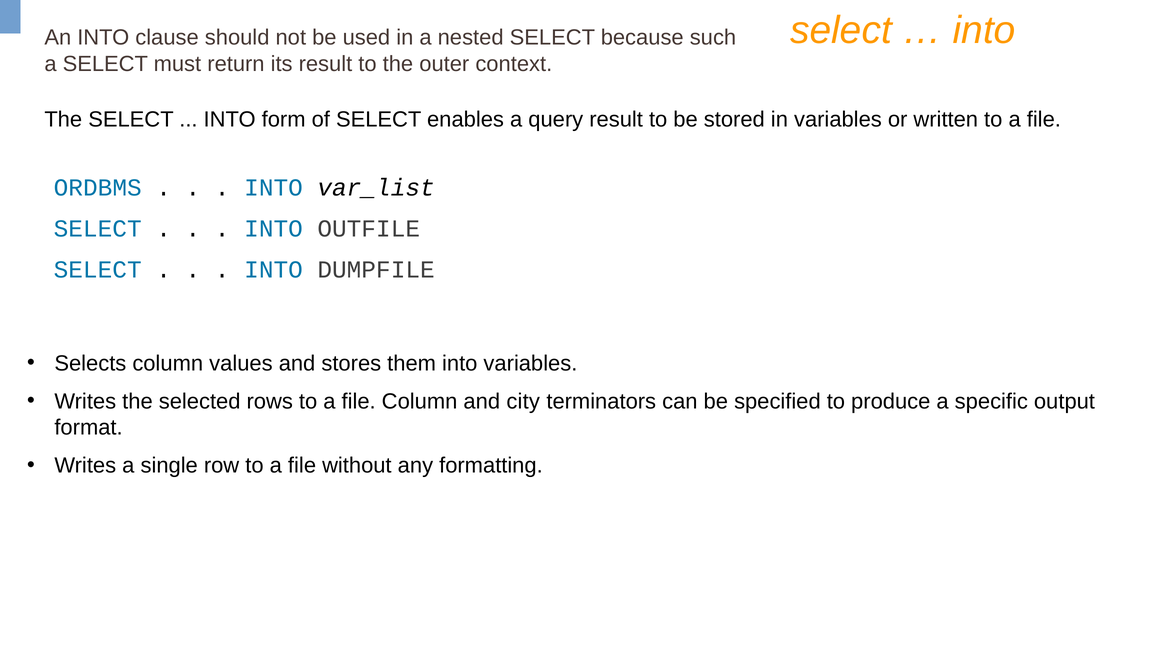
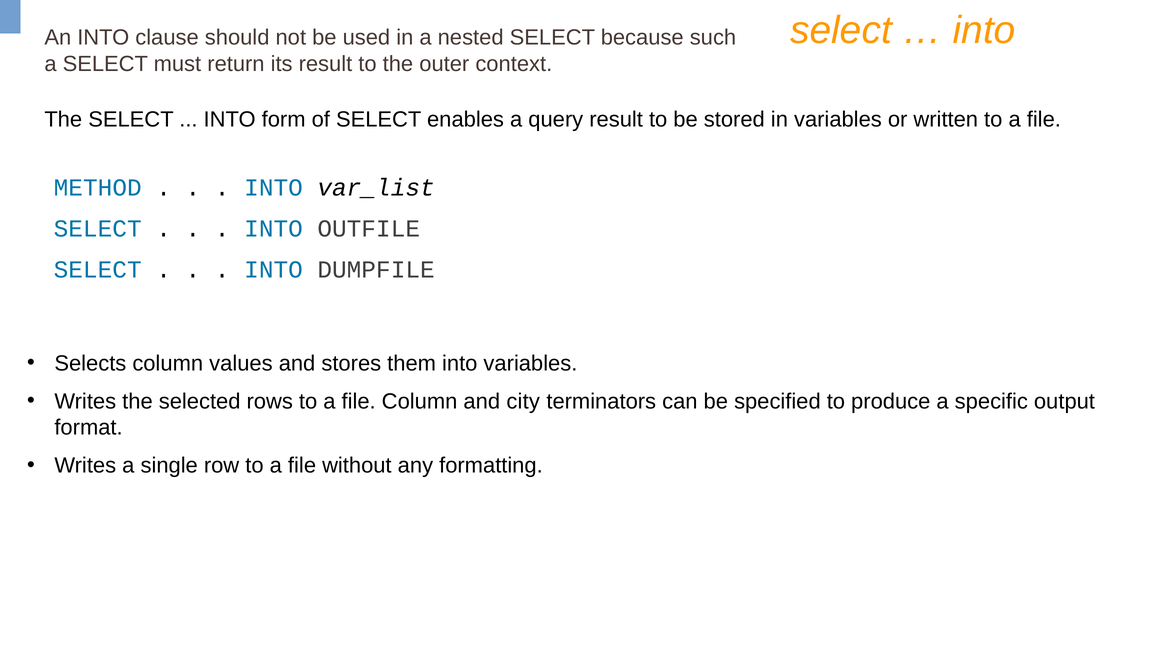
ORDBMS: ORDBMS -> METHOD (98, 187)
